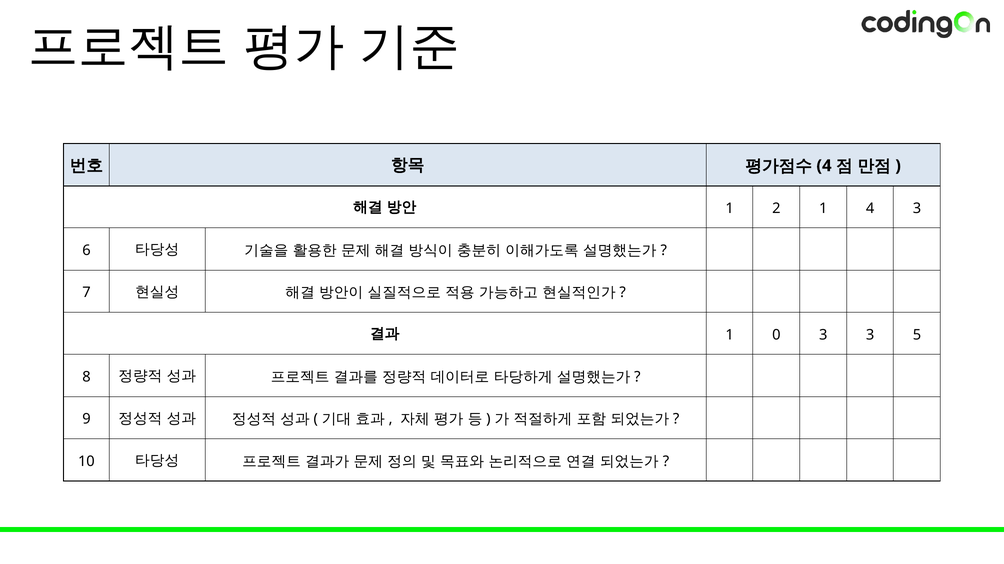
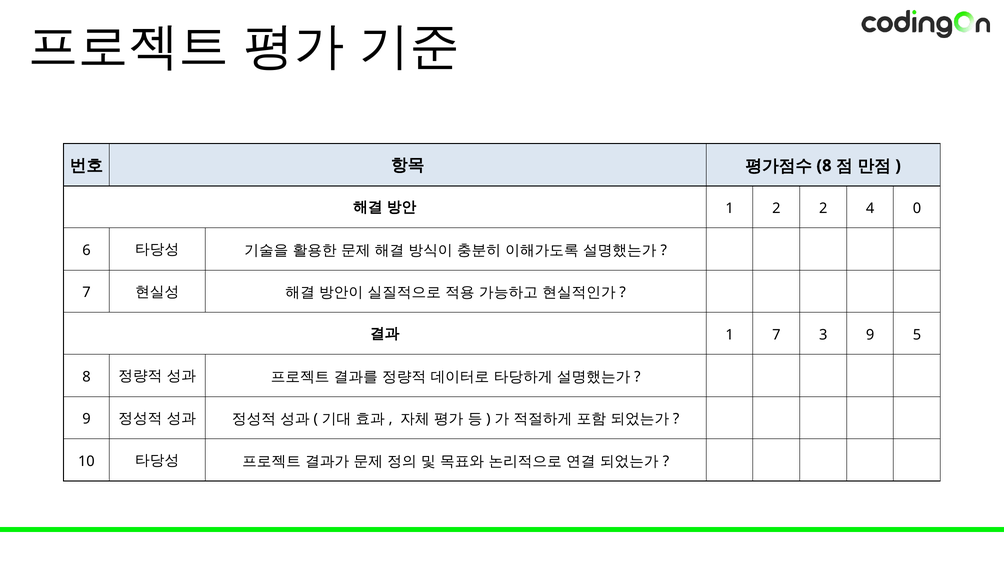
4: 4 -> 8 (824, 166)
2 1: 1 -> 2 (823, 209)
4 3: 3 -> 0 (917, 209)
1 0: 0 -> 7 (776, 335)
3 3: 3 -> 9 (870, 335)
